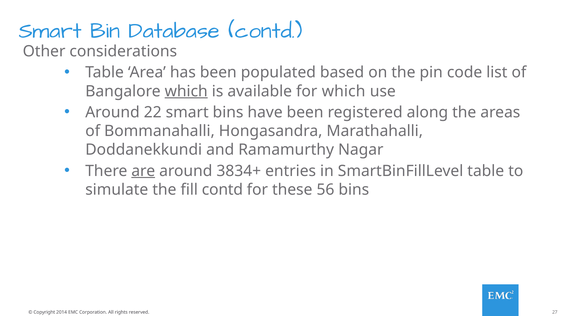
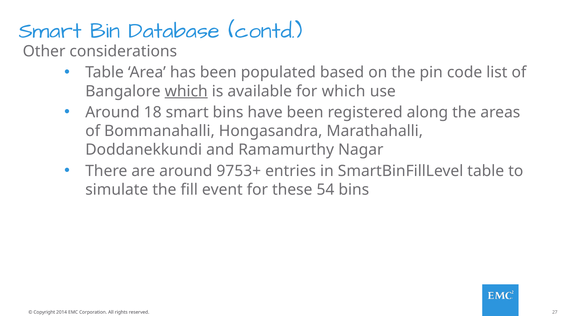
22: 22 -> 18 (153, 112)
are underline: present -> none (143, 171)
3834+: 3834+ -> 9753+ (239, 171)
fill contd: contd -> event (222, 189)
56: 56 -> 54 (325, 189)
